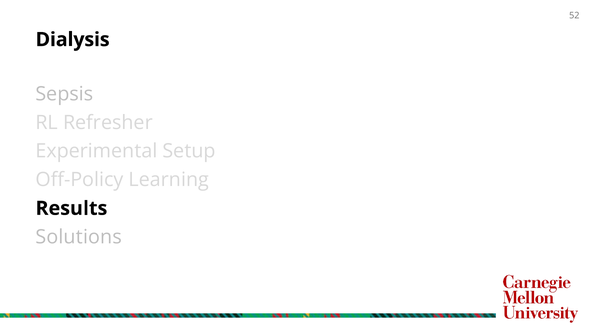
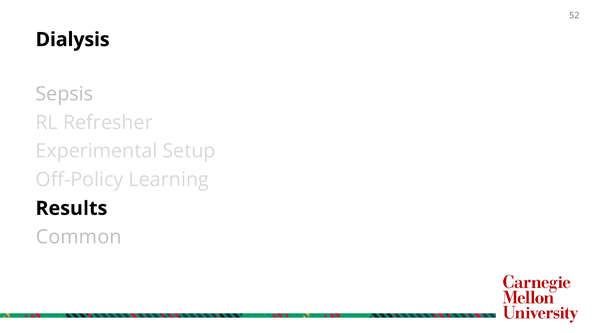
Solutions: Solutions -> Common (79, 237)
